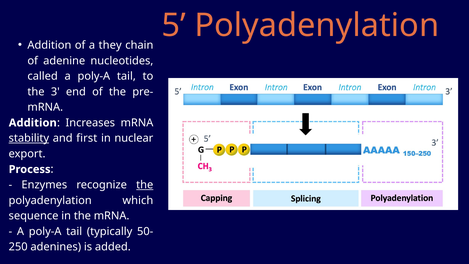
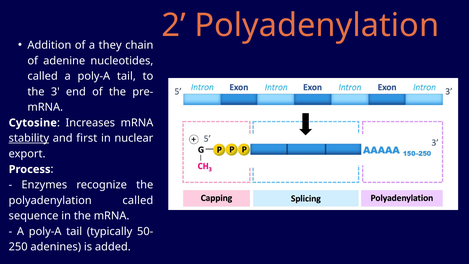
5: 5 -> 2 (174, 25)
Addition: Addition -> Cytosine (33, 123)
the underline: present -> none (145, 185)
polyadenylation which: which -> called (138, 200)
